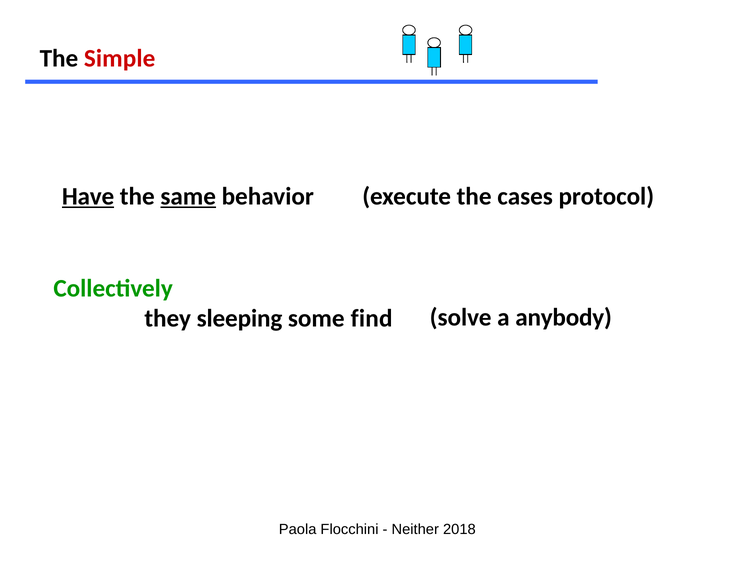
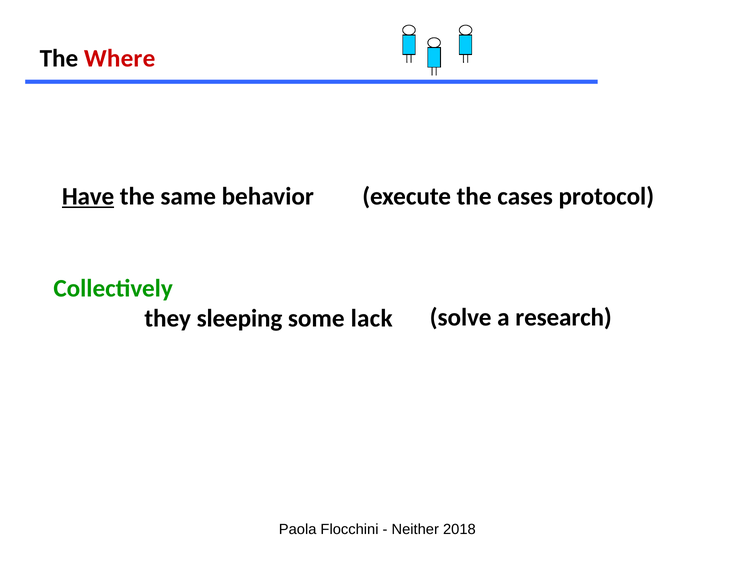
Simple: Simple -> Where (120, 58)
same underline: present -> none (188, 197)
find: find -> lack (372, 319)
anybody: anybody -> research (564, 318)
